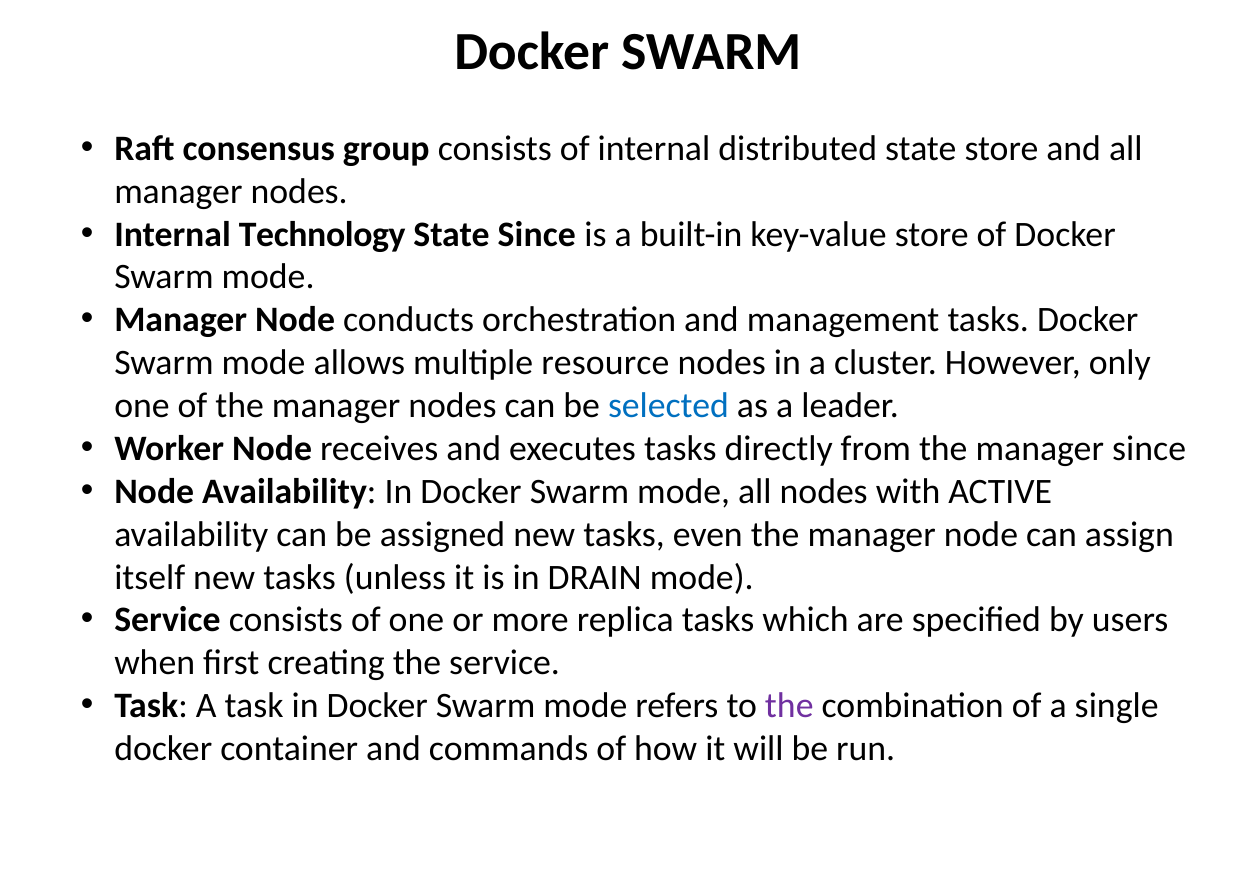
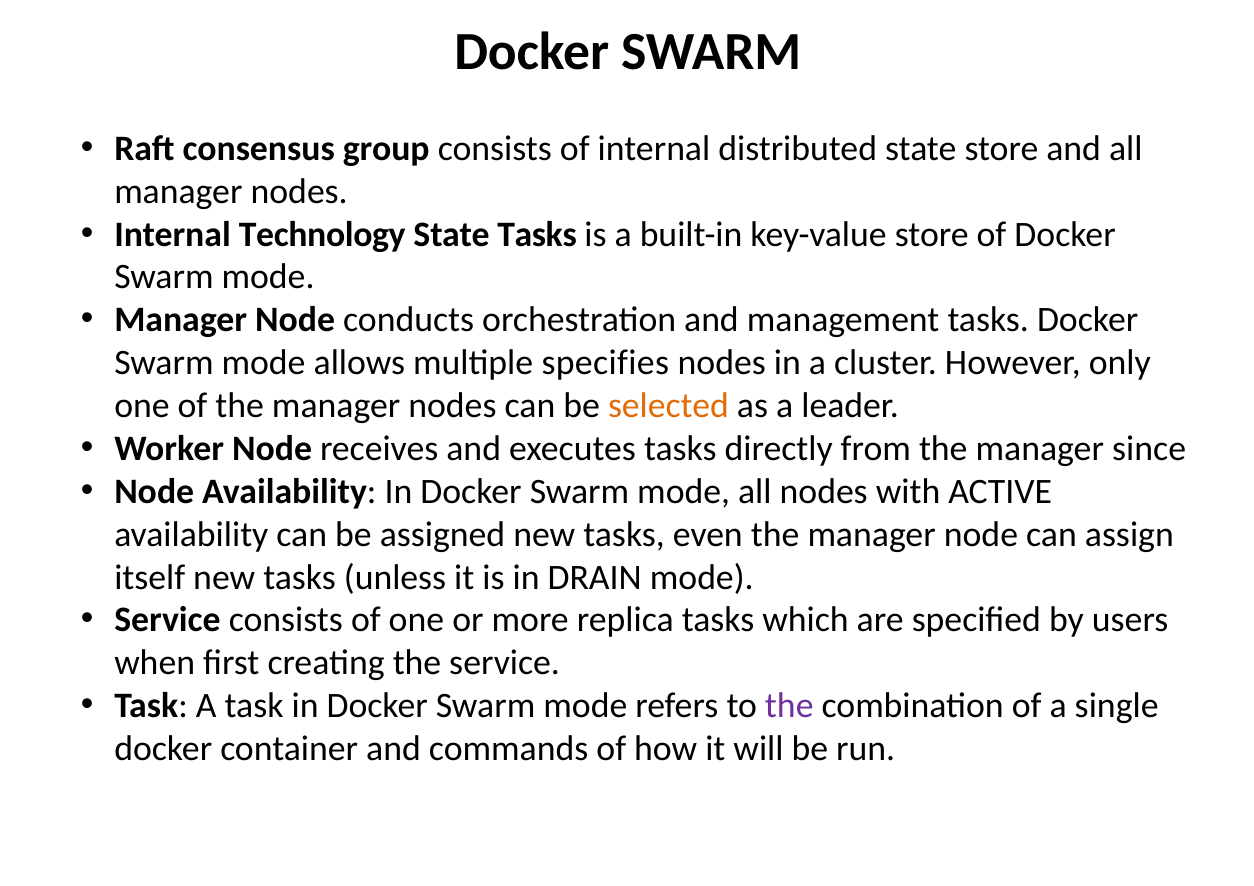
State Since: Since -> Tasks (537, 234)
resource: resource -> specifies (605, 363)
selected colour: blue -> orange (668, 406)
